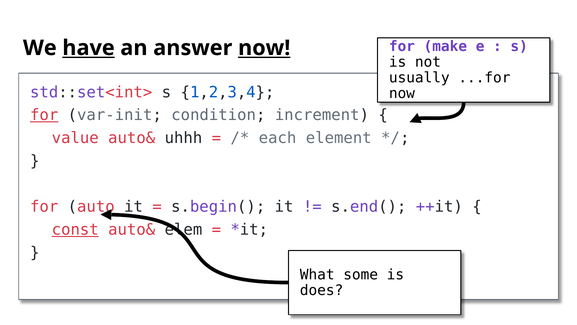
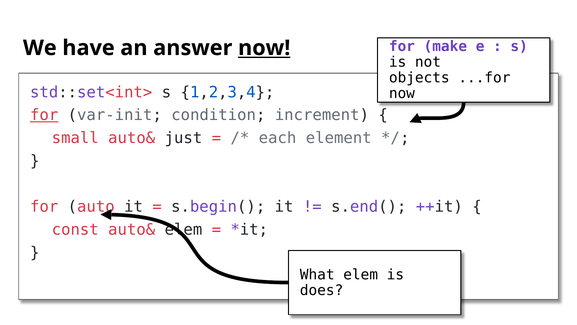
have underline: present -> none (88, 48)
usually: usually -> objects (419, 78)
value: value -> small (75, 138)
uhhh: uhhh -> just (183, 138)
const underline: present -> none (75, 229)
What some: some -> elem (361, 274)
